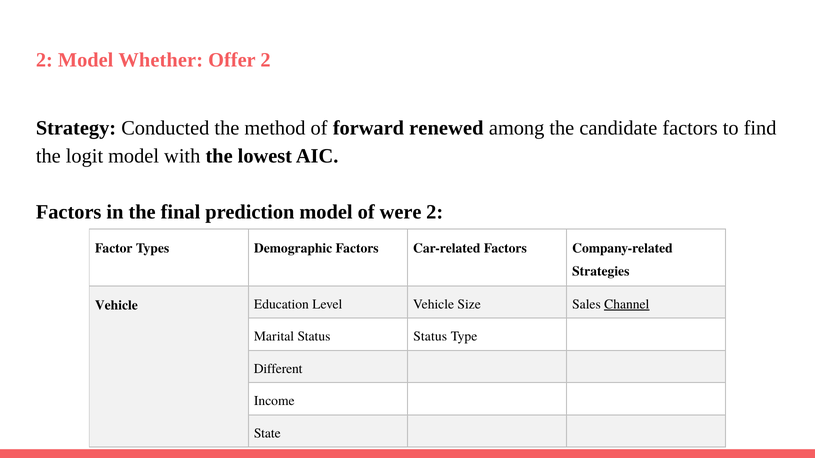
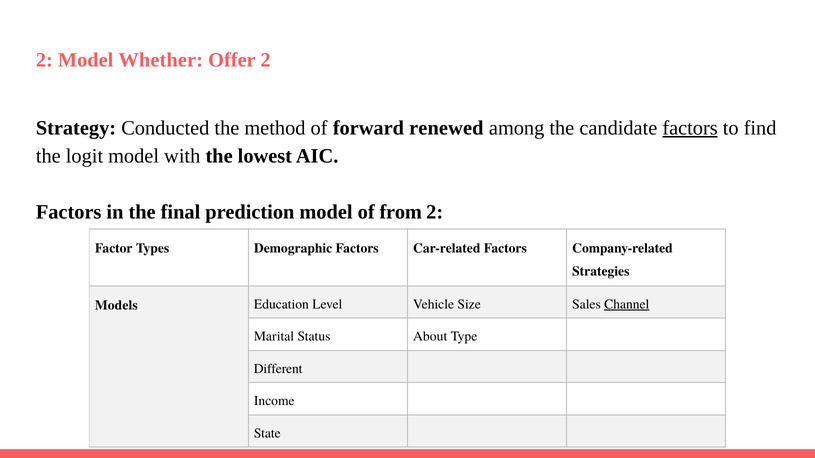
factors underline: none -> present (690, 128)
were: were -> from (401, 212)
Vehicle: Vehicle -> Models (116, 305)
Status Status: Status -> About (430, 337)
